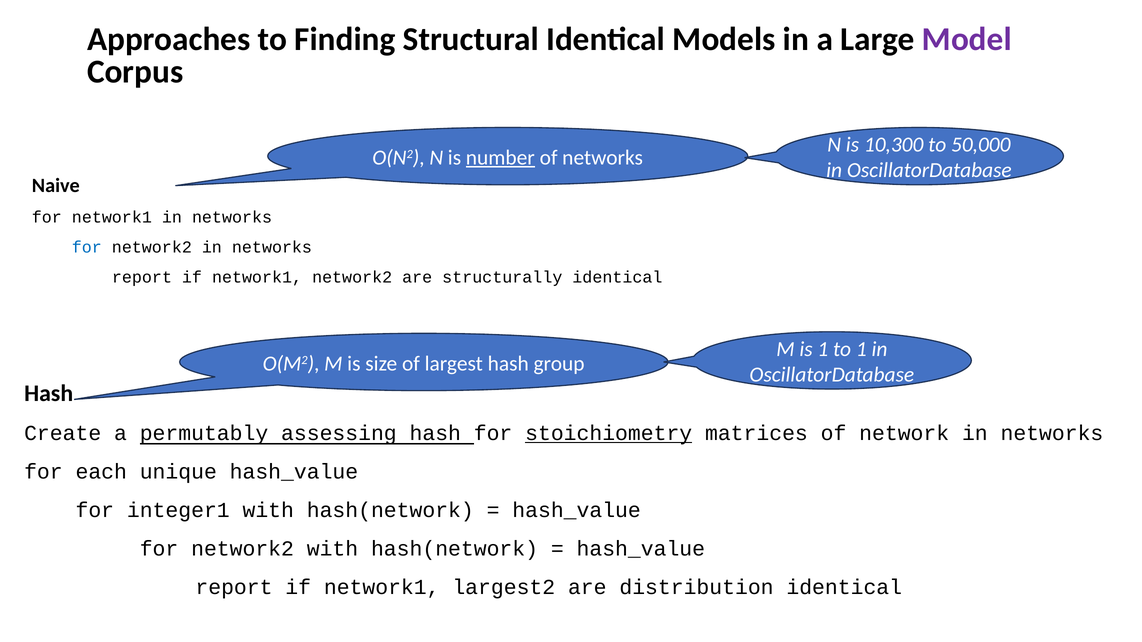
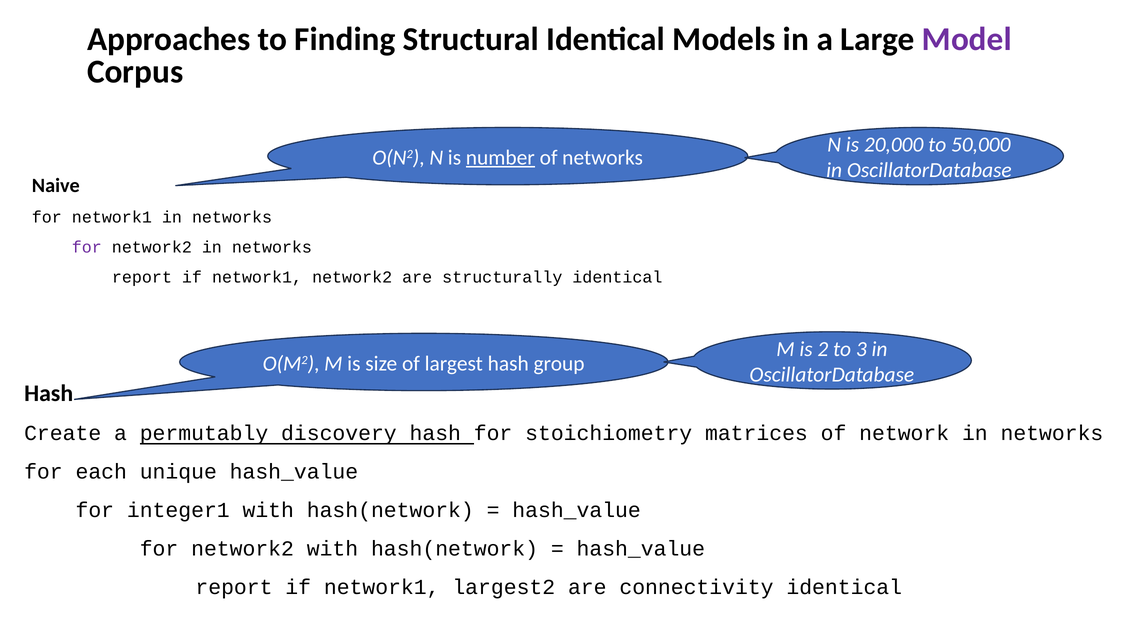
10,300: 10,300 -> 20,000 (894, 145)
for colour: blue -> purple (87, 247)
is 1: 1 -> 2 (823, 349)
to 1: 1 -> 3 (861, 349)
assessing: assessing -> discovery (339, 433)
stoichiometry underline: present -> none (609, 433)
distribution: distribution -> connectivity (696, 588)
